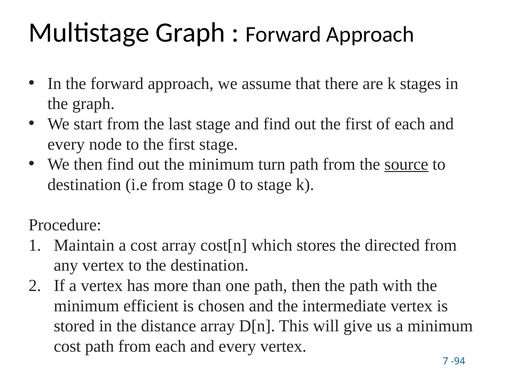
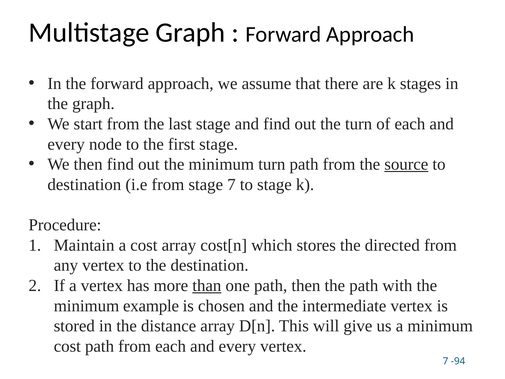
out the first: first -> turn (359, 124)
stage 0: 0 -> 7 (231, 184)
than underline: none -> present (207, 285)
efficient: efficient -> example (151, 306)
